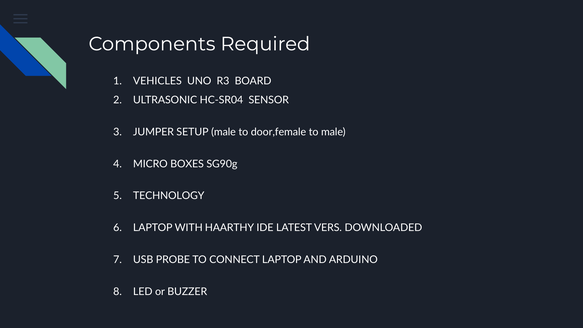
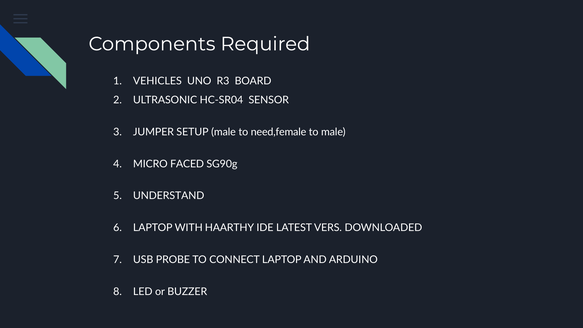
door,female: door,female -> need,female (279, 132)
BOXES: BOXES -> FACED (187, 164)
TECHNOLOGY: TECHNOLOGY -> UNDERSTAND (169, 196)
